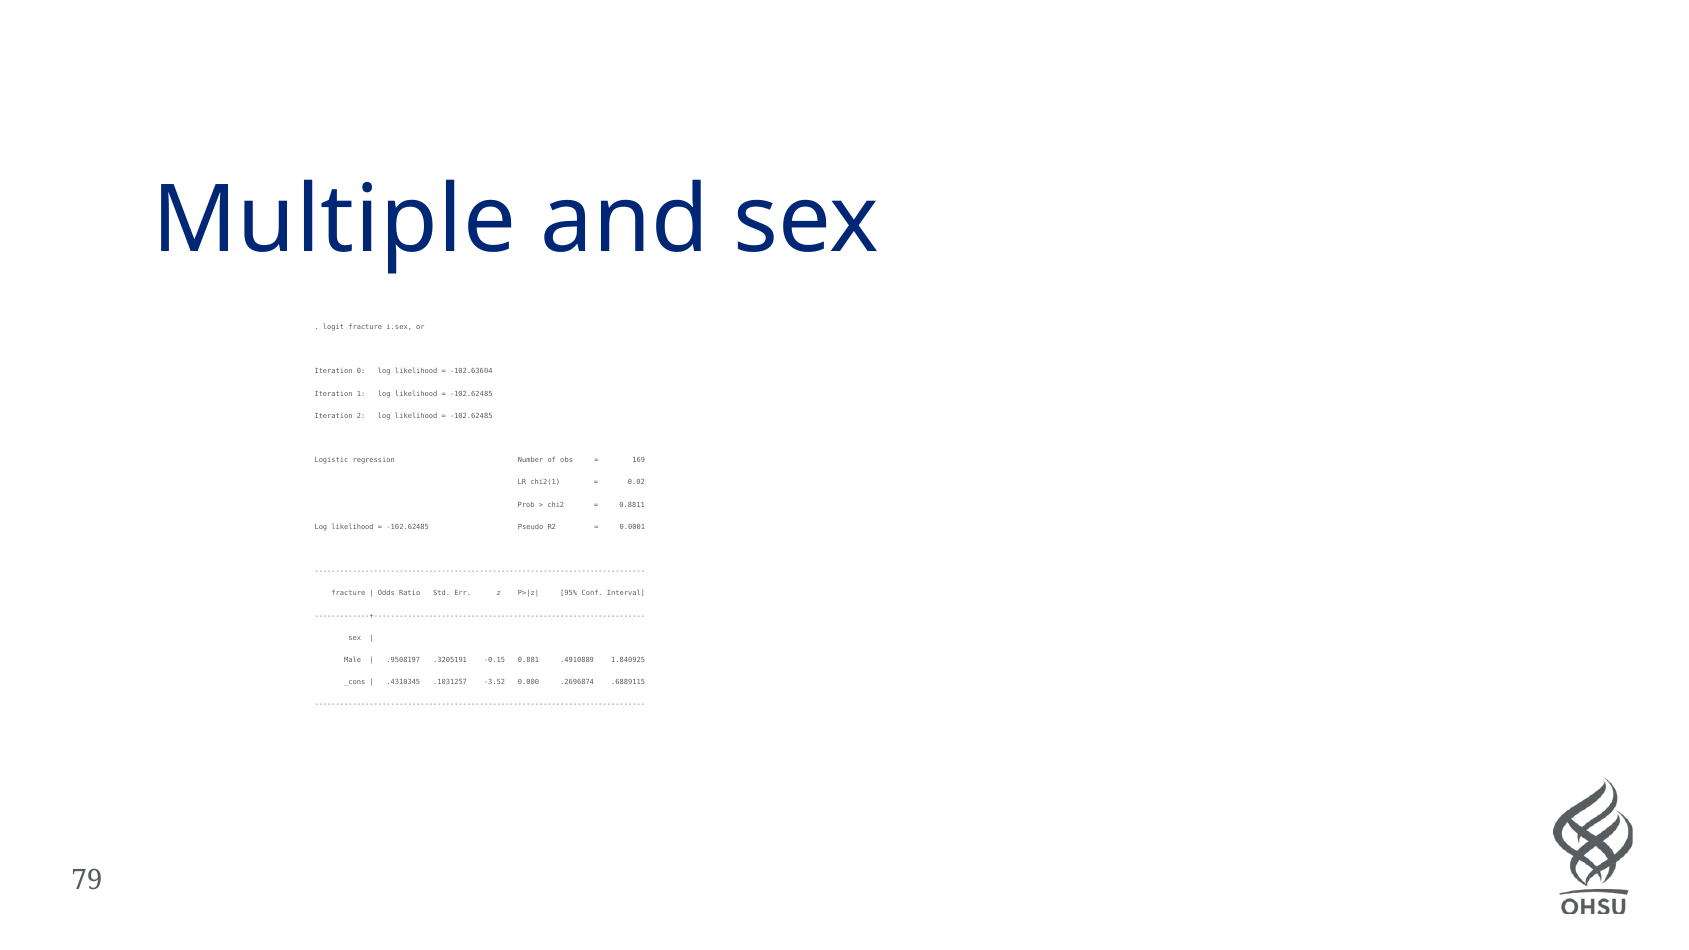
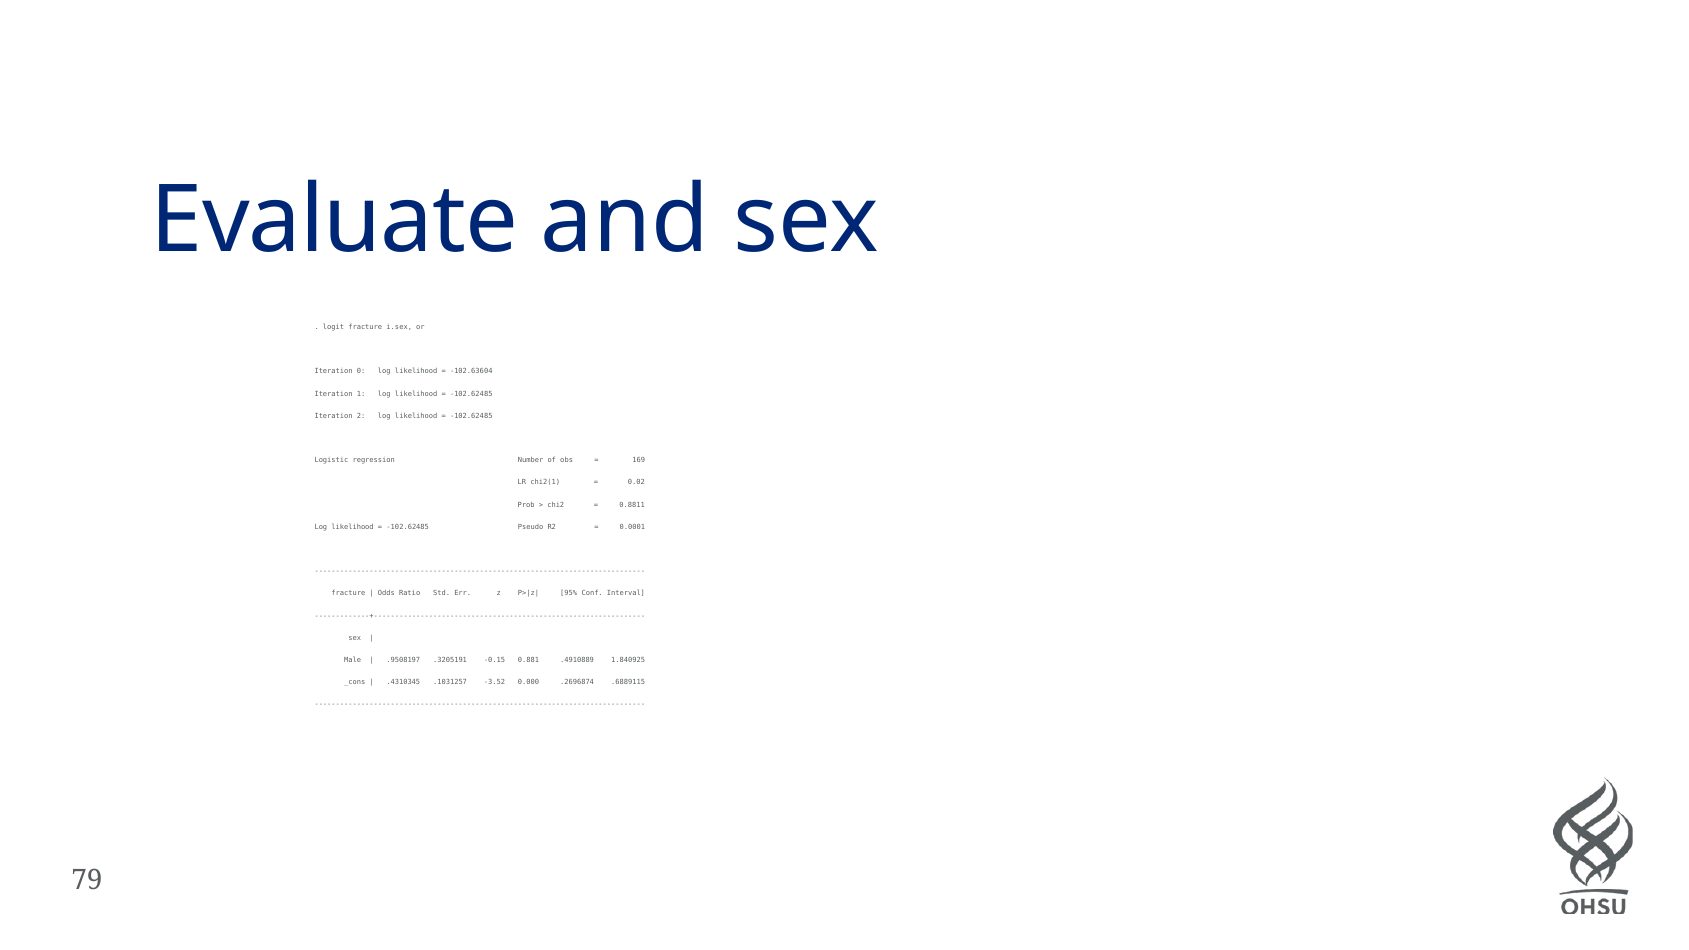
Multiple: Multiple -> Evaluate (335, 221)
